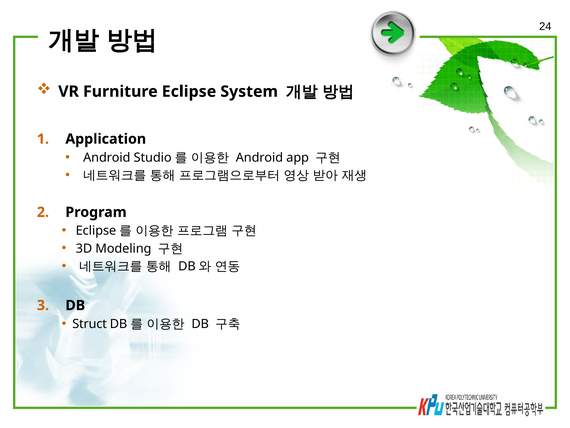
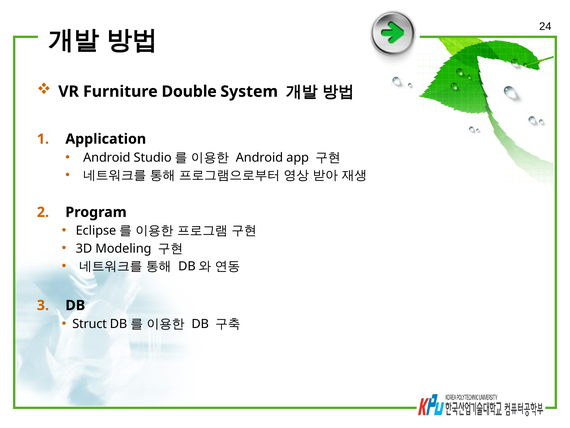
Eclipse: Eclipse -> Double (189, 91)
